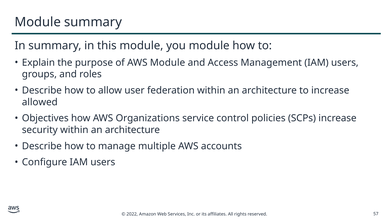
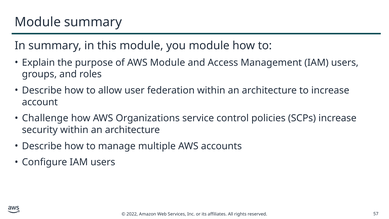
allowed: allowed -> account (40, 102)
Objectives: Objectives -> Challenge (45, 118)
